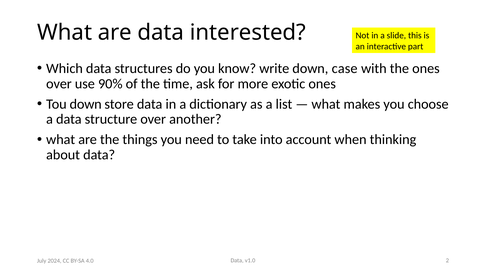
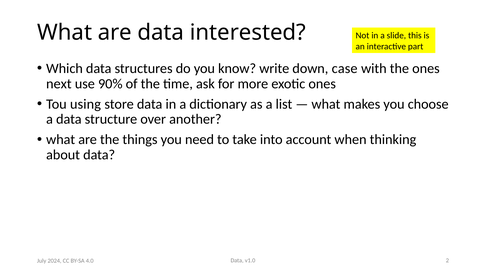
over: over -> next (59, 84)
Tou down: down -> using (86, 104)
